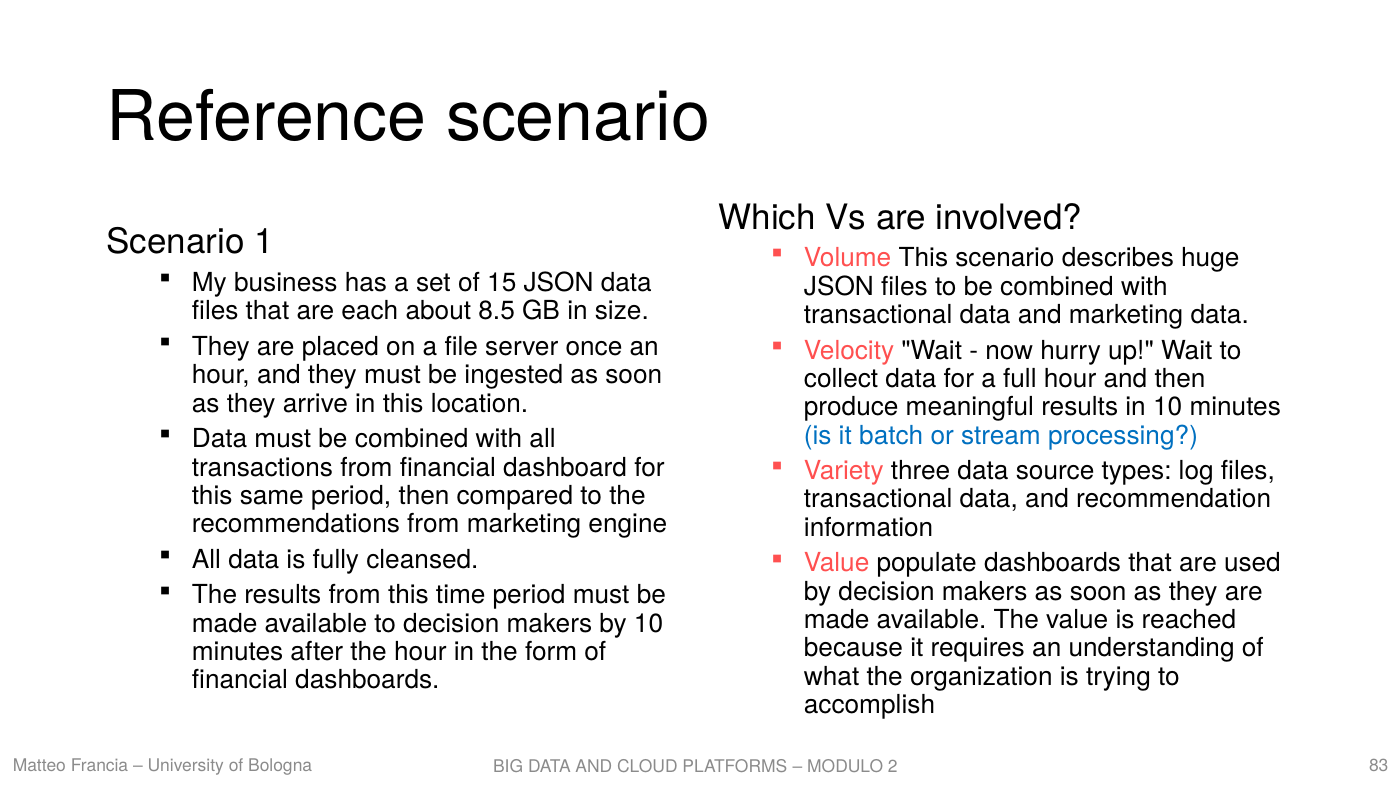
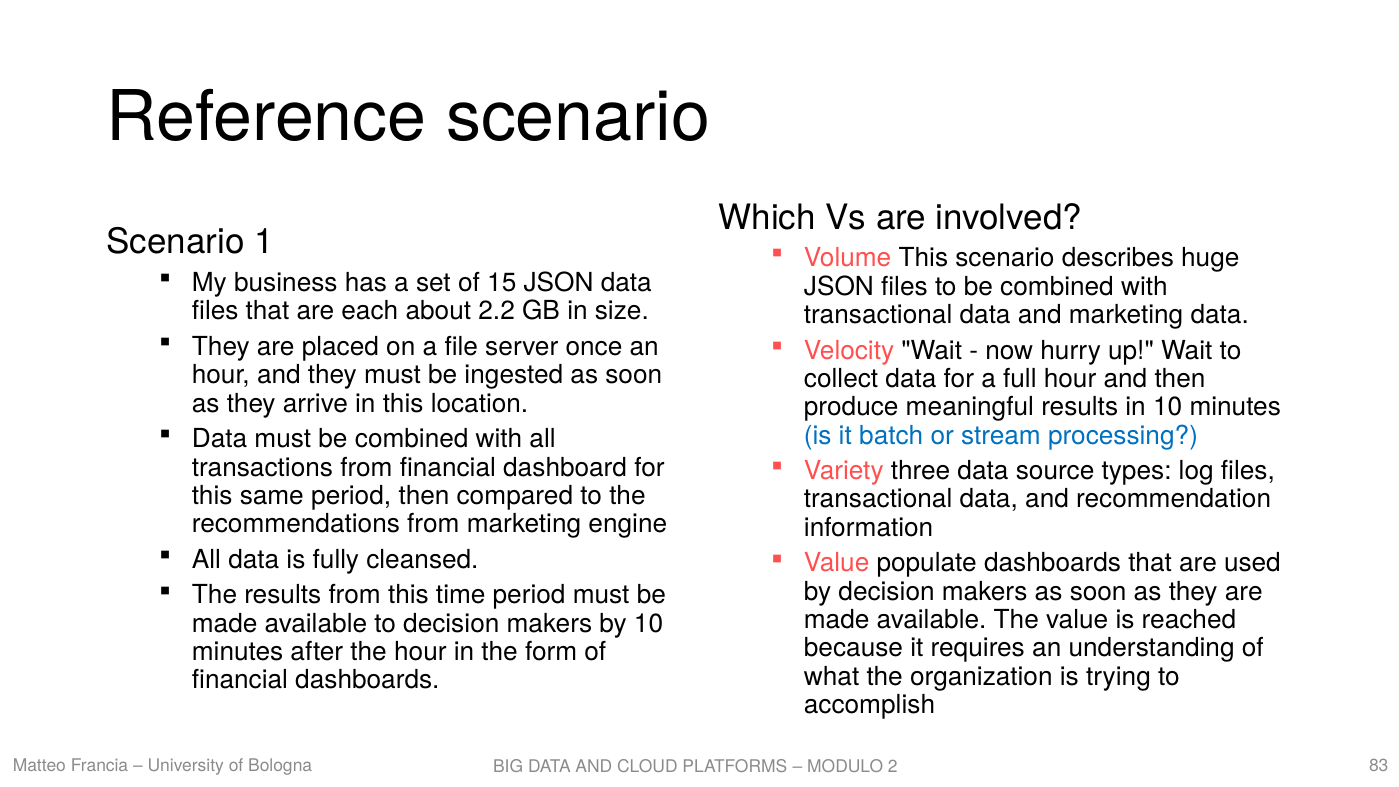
8.5: 8.5 -> 2.2 (497, 311)
